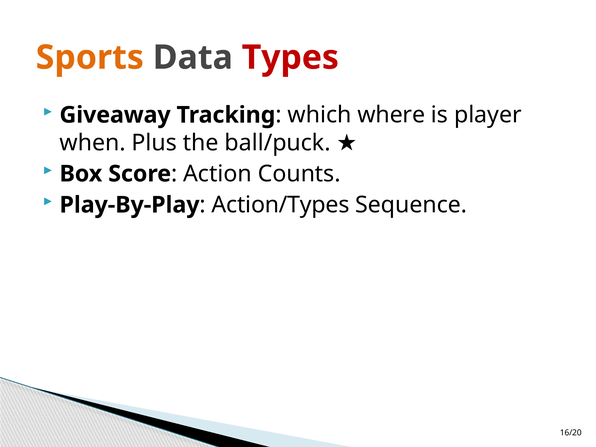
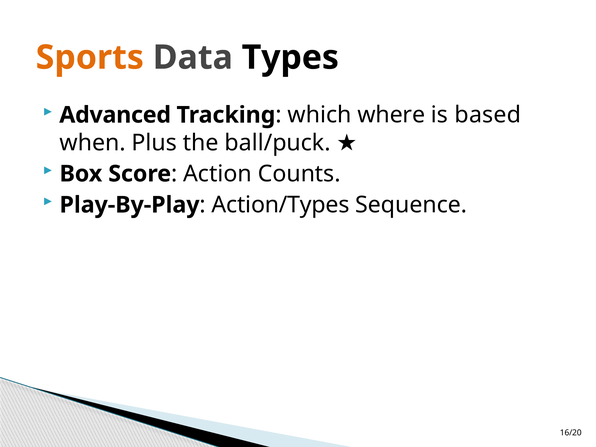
Types colour: red -> black (290, 58)
Giveaway: Giveaway -> Advanced (115, 115)
player: player -> based (488, 115)
